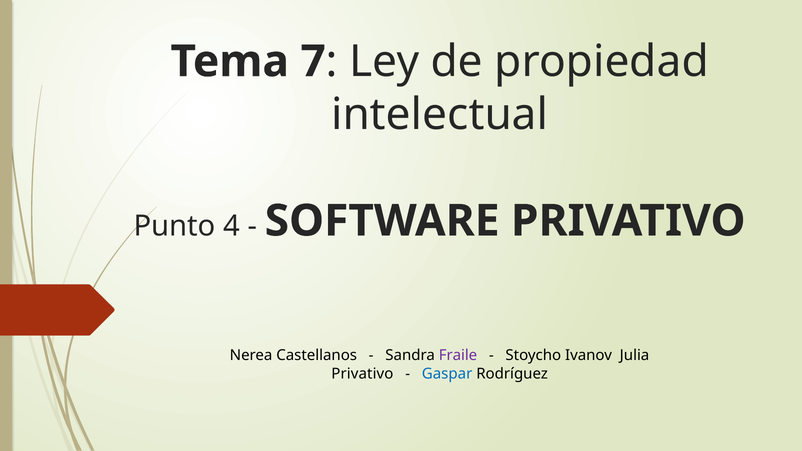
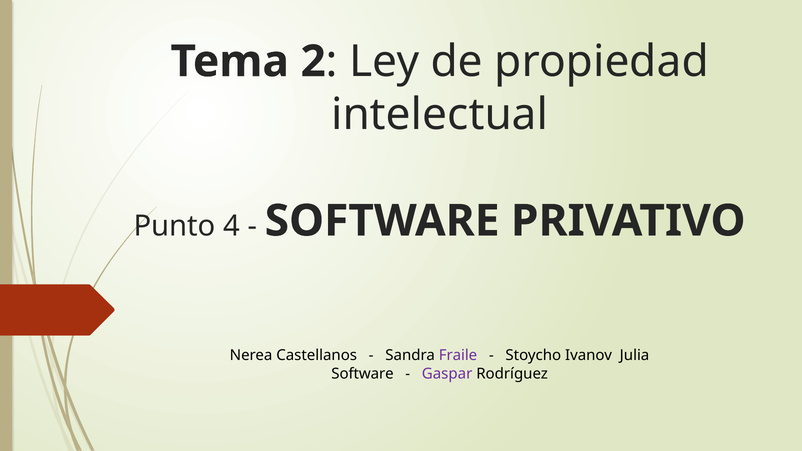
7: 7 -> 2 (313, 62)
Privativo: Privativo -> Software (362, 374)
Gaspar colour: blue -> purple (447, 374)
